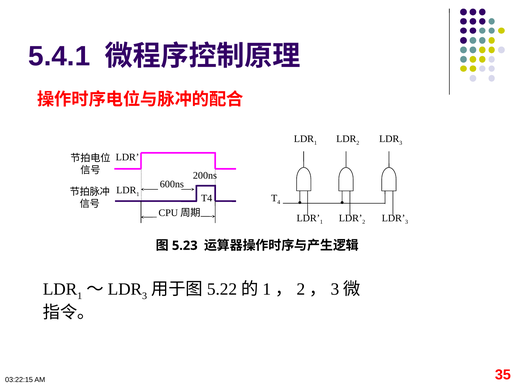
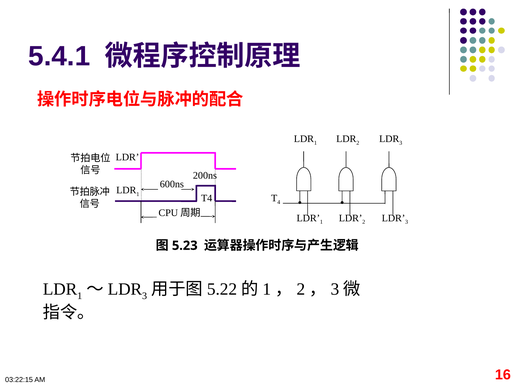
35: 35 -> 16 (503, 375)
